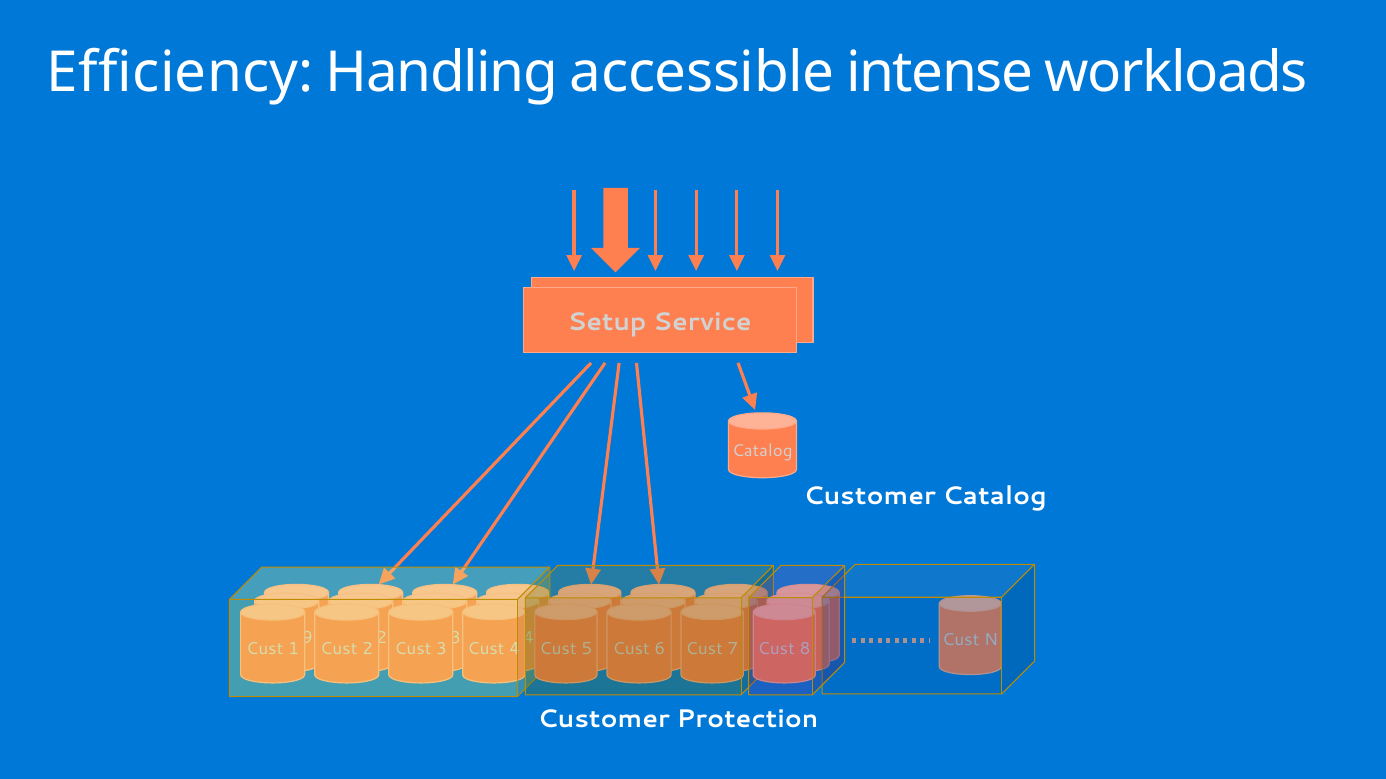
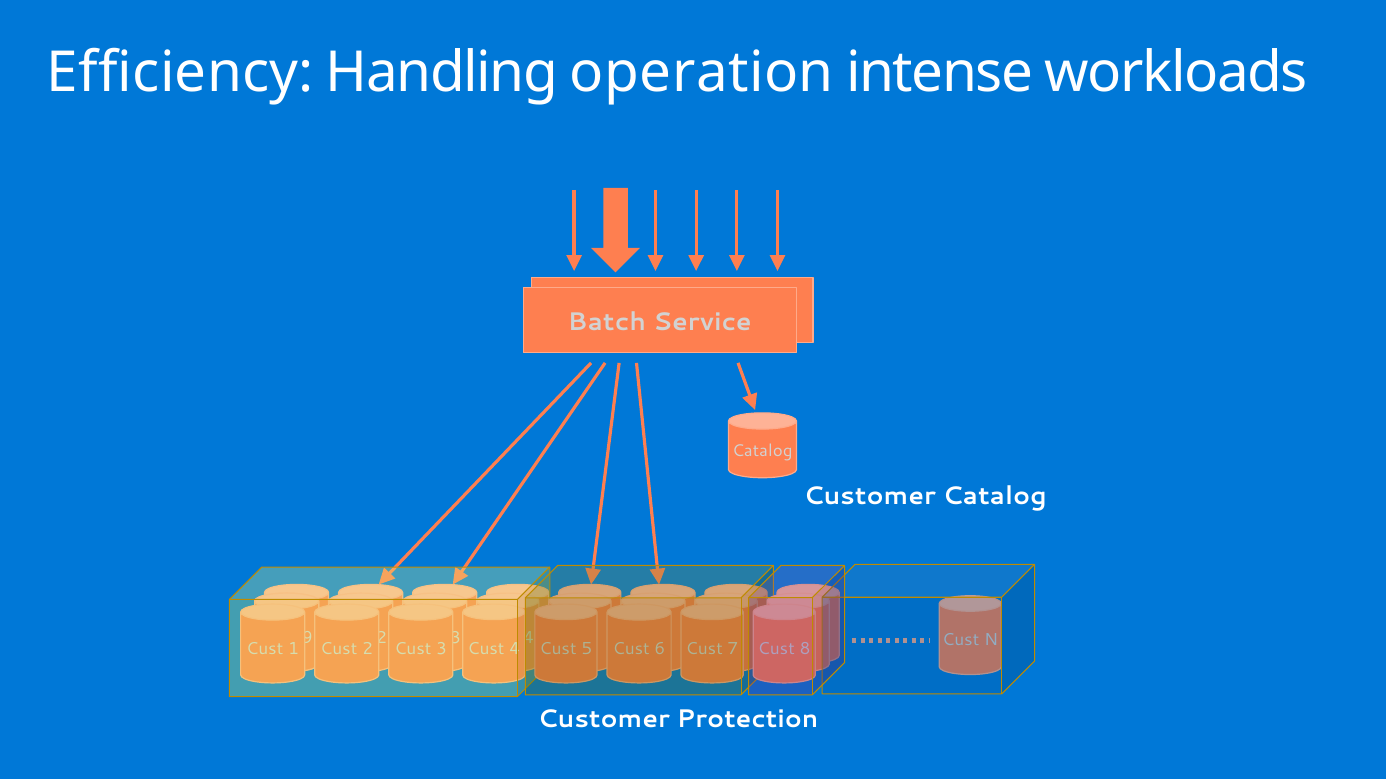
accessible: accessible -> operation (702, 73)
Setup: Setup -> Batch (607, 322)
